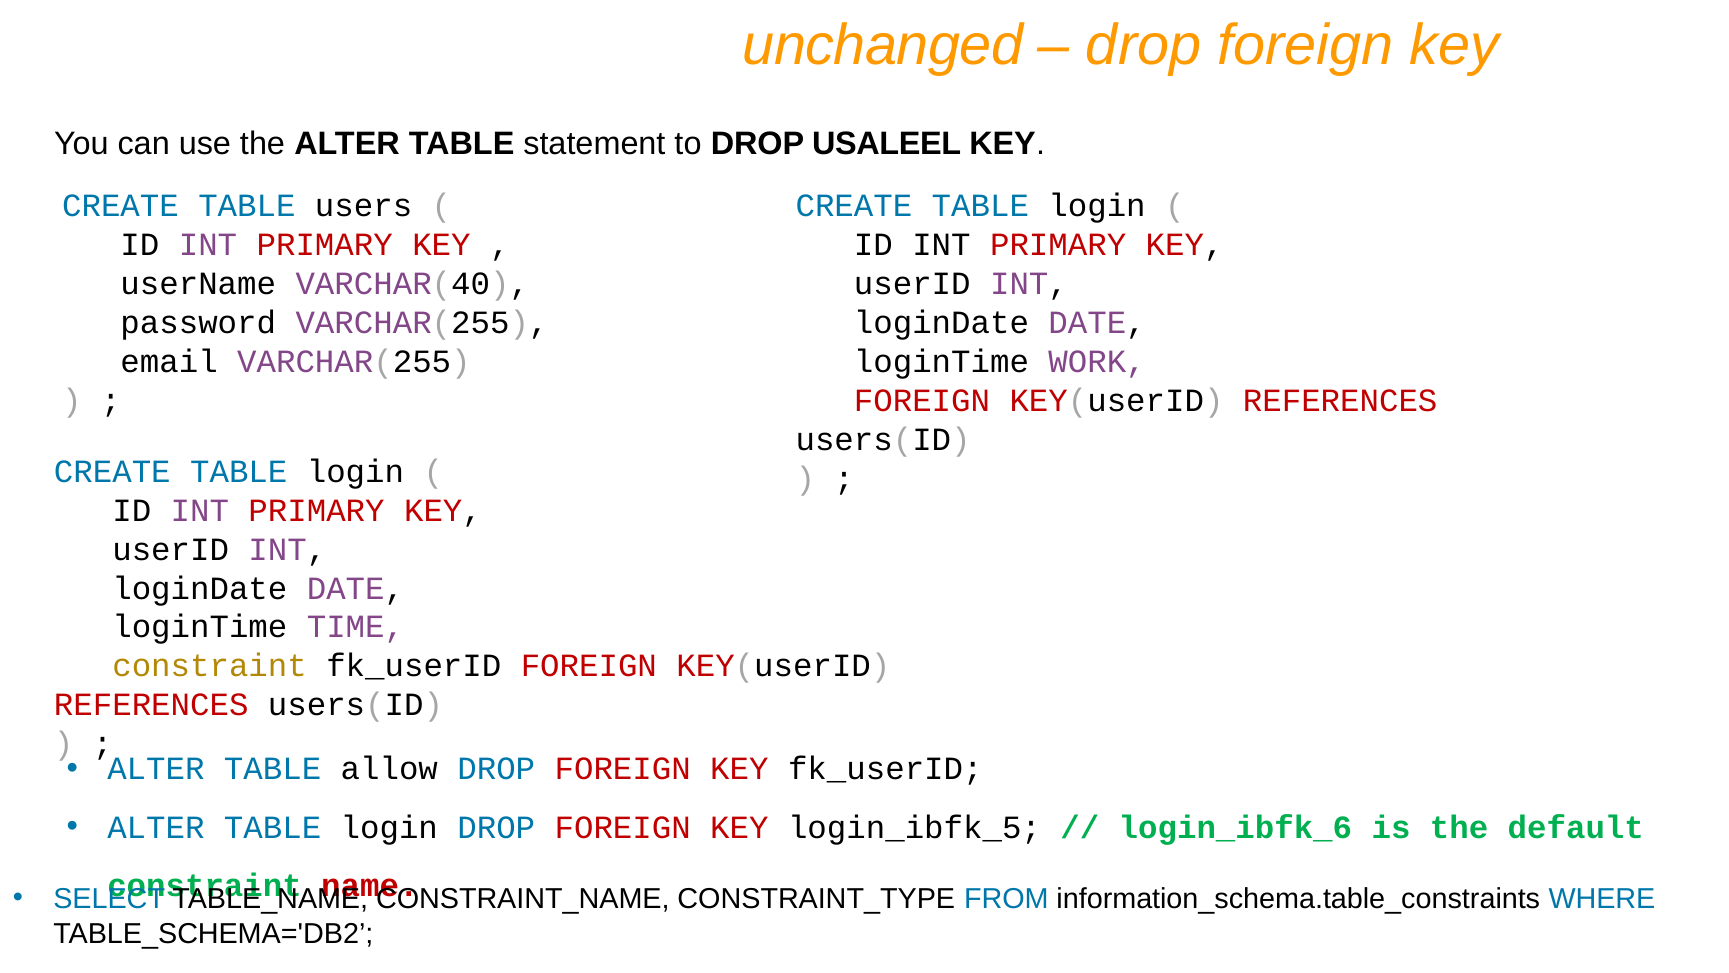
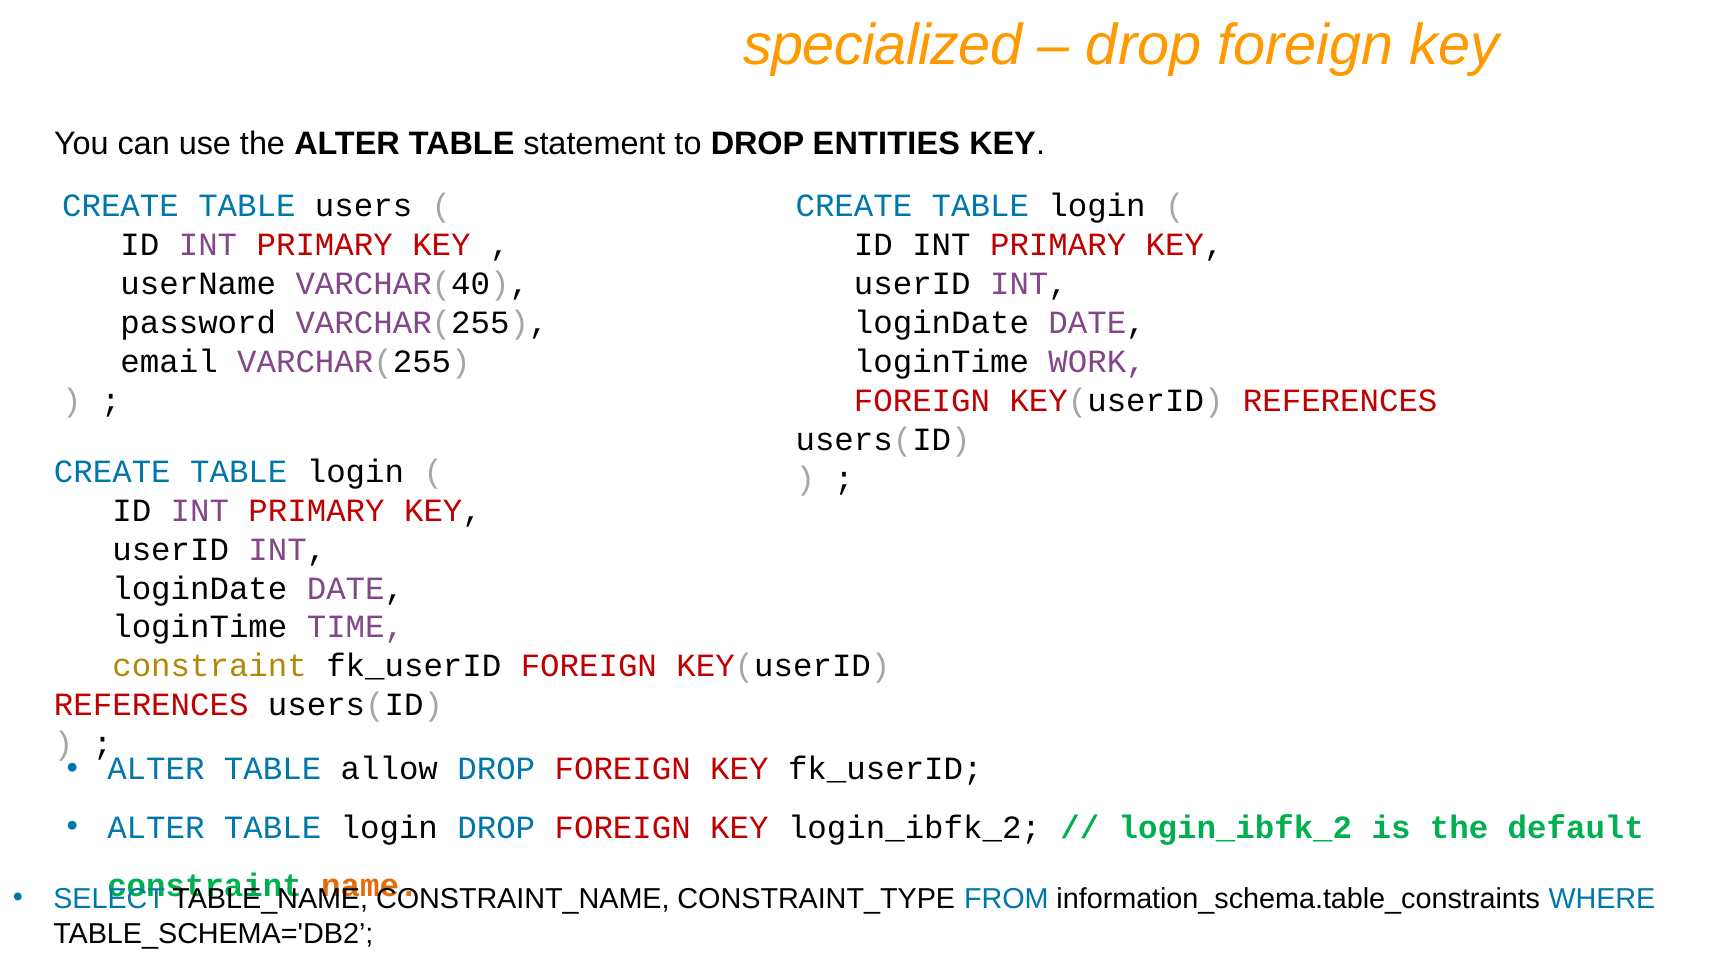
unchanged: unchanged -> specialized (883, 45)
USALEEL: USALEEL -> ENTITIES (886, 144)
KEY login_ibfk_5: login_ibfk_5 -> login_ibfk_2 (914, 827)
login_ibfk_6: login_ibfk_6 -> login_ibfk_2 (1235, 827)
name colour: red -> orange (370, 885)
